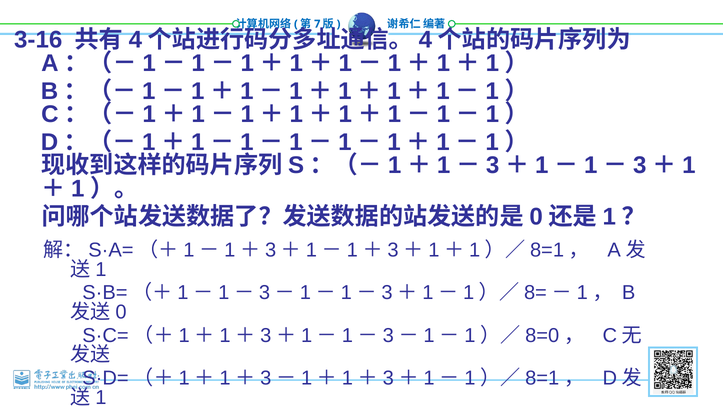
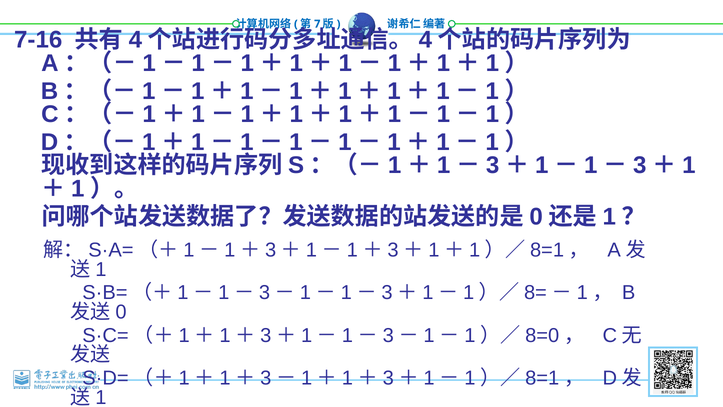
3-16: 3-16 -> 7-16 (38, 40)
